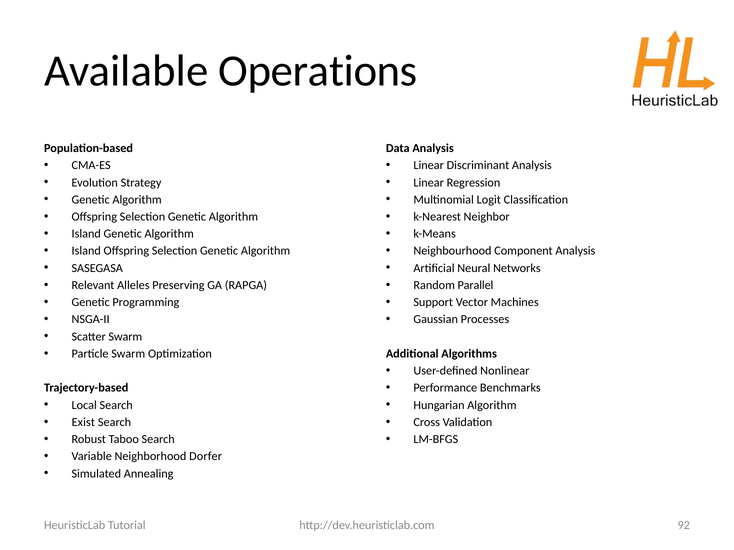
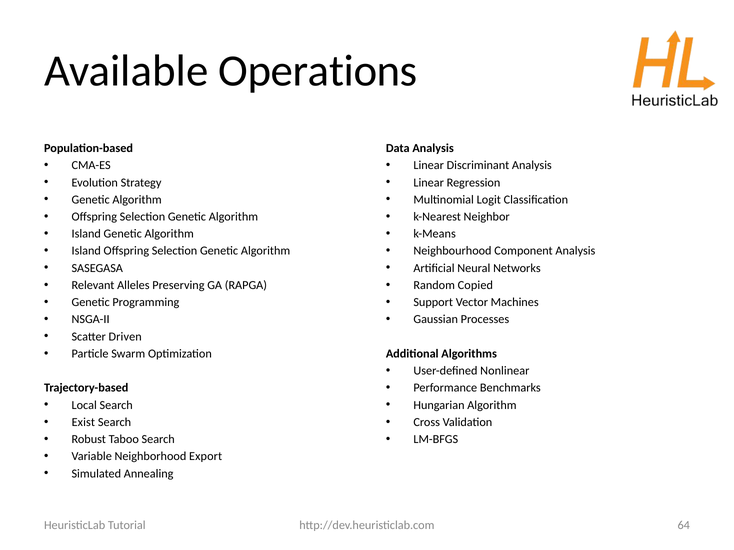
Parallel: Parallel -> Copied (475, 285)
Scatter Swarm: Swarm -> Driven (125, 337)
Dorfer: Dorfer -> Export (206, 457)
92: 92 -> 64 (684, 526)
